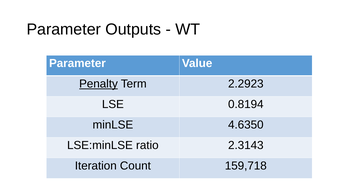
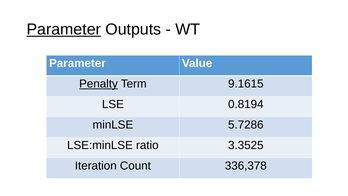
Parameter underline: none -> present (64, 29)
2.2923: 2.2923 -> 9.1615 (246, 84)
4.6350: 4.6350 -> 5.7286 (246, 125)
2.3143: 2.3143 -> 3.3525 (246, 145)
159,718: 159,718 -> 336,378 (246, 166)
